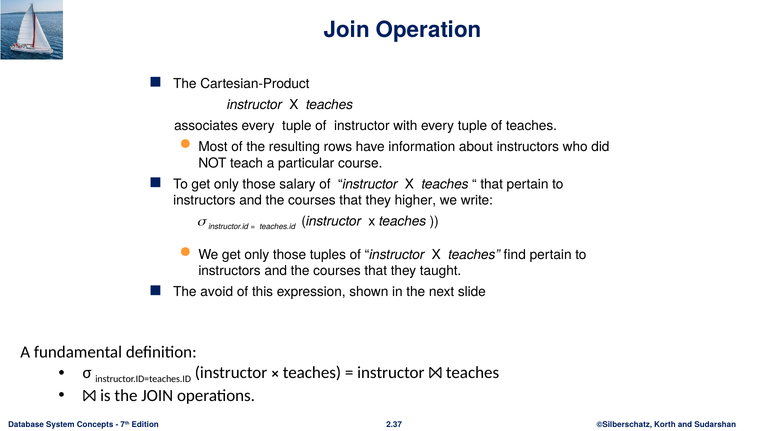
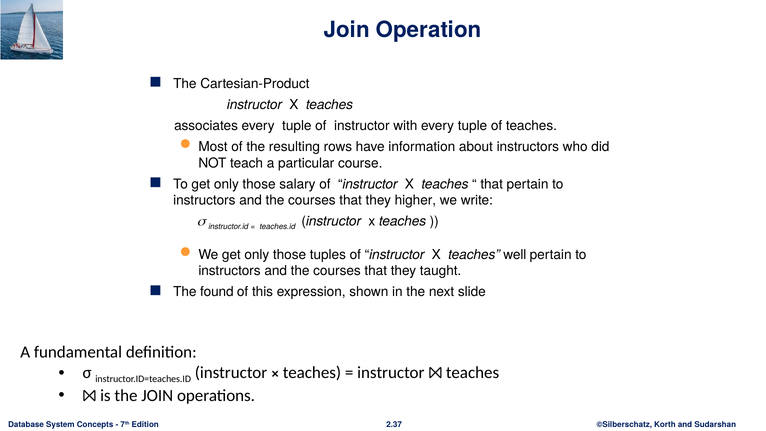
find: find -> well (515, 254)
avoid: avoid -> found (217, 292)
